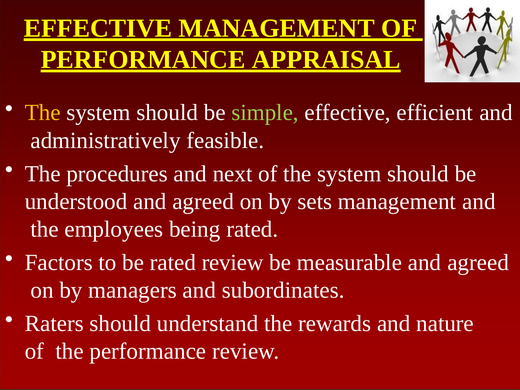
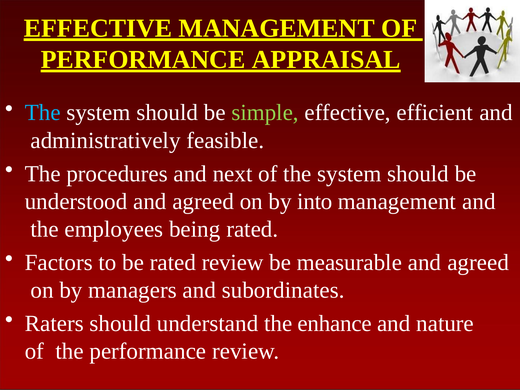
The colour: yellow -> light blue (43, 113)
sets: sets -> into (315, 201)
rewards: rewards -> enhance (335, 324)
